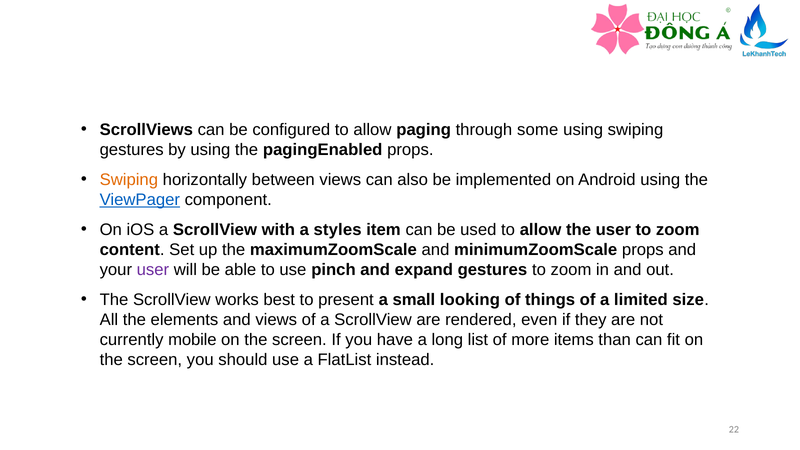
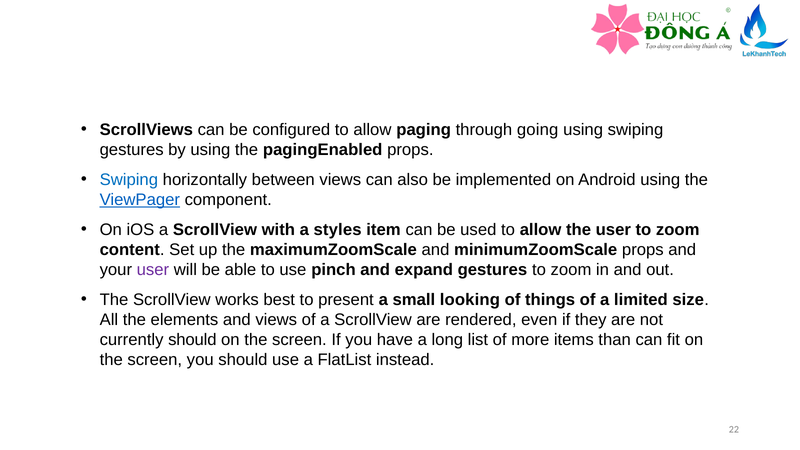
some: some -> going (538, 130)
Swiping colour: orange -> blue (129, 180)
currently mobile: mobile -> should (192, 340)
